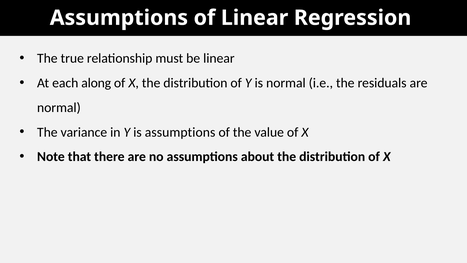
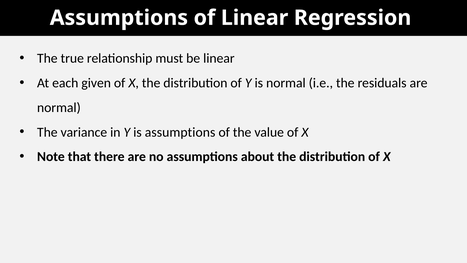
along: along -> given (96, 83)
